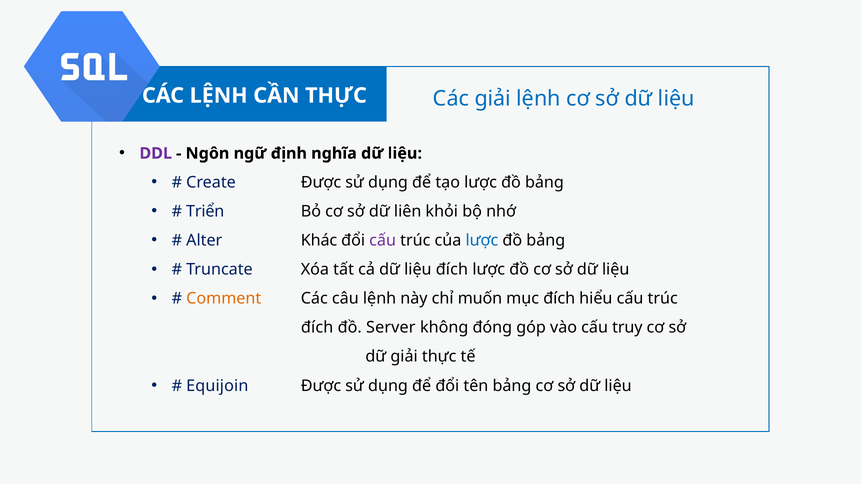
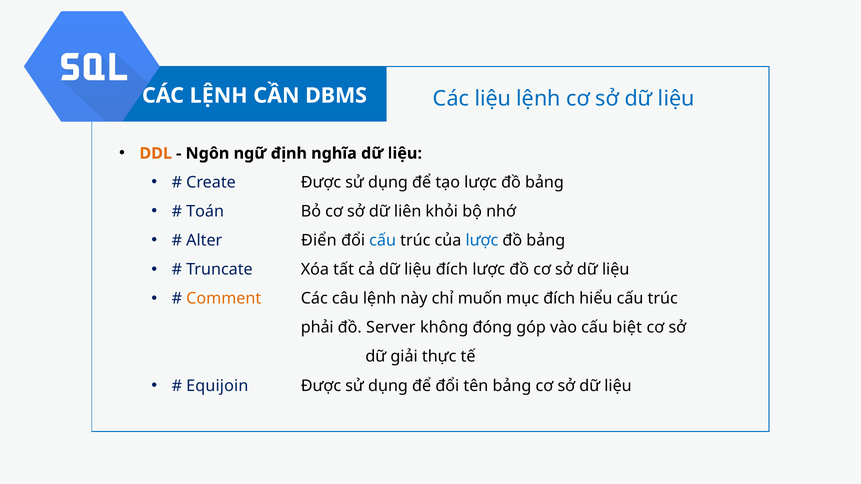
CẦN THỰC: THỰC -> DBMS (336, 96)
Các giải: giải -> liệu (493, 99)
DDL colour: purple -> orange (156, 153)
Triển: Triển -> Toán (205, 212)
Khác: Khác -> Điển (319, 241)
cấu colour: purple -> blue (383, 241)
đích: đích -> phải (317, 328)
truy: truy -> biệt (627, 328)
